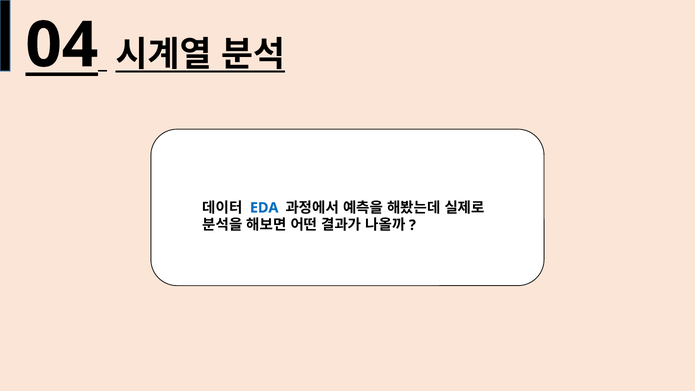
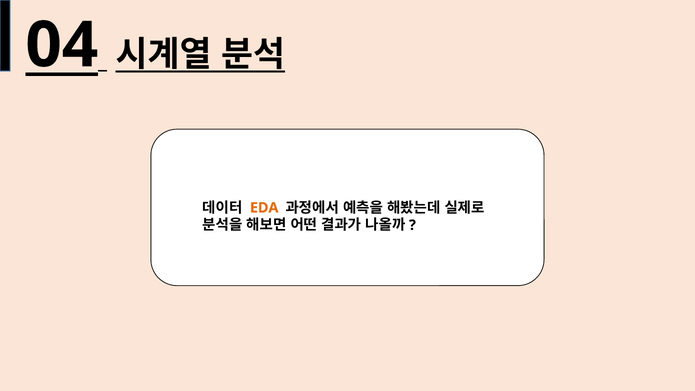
EDA colour: blue -> orange (264, 208)
